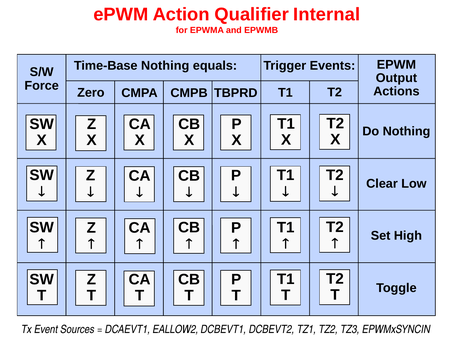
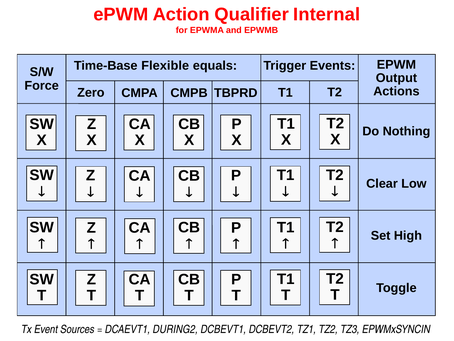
Time-Base Nothing: Nothing -> Flexible (165, 66)
EALLOW2: EALLOW2 -> DURING2 (175, 329)
